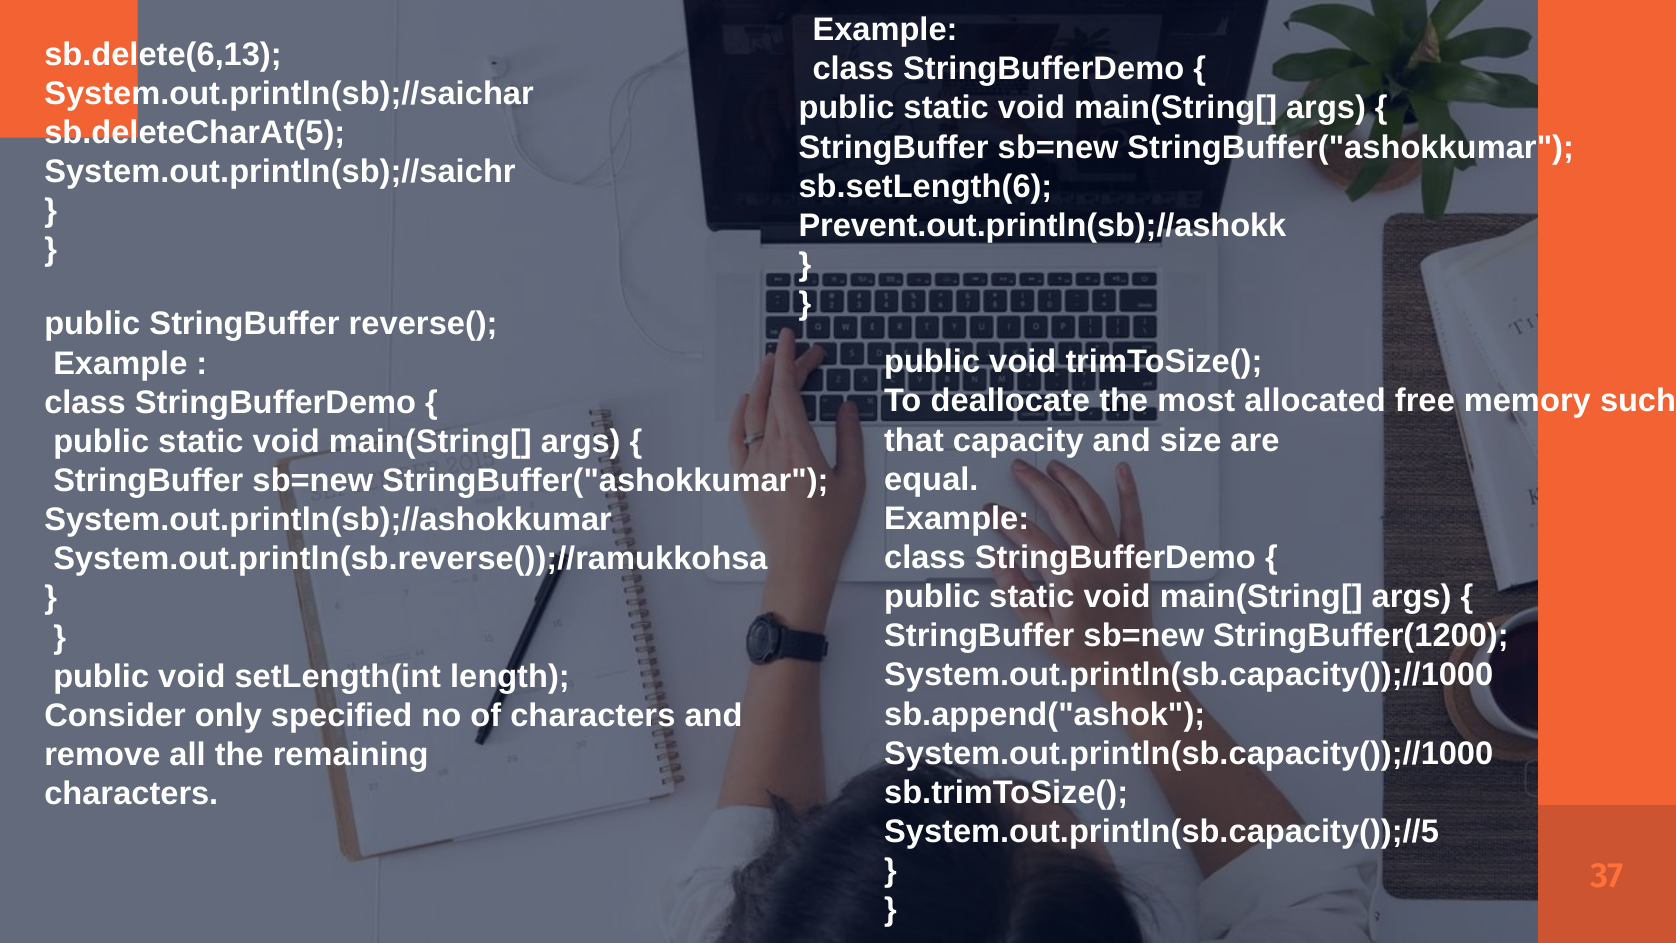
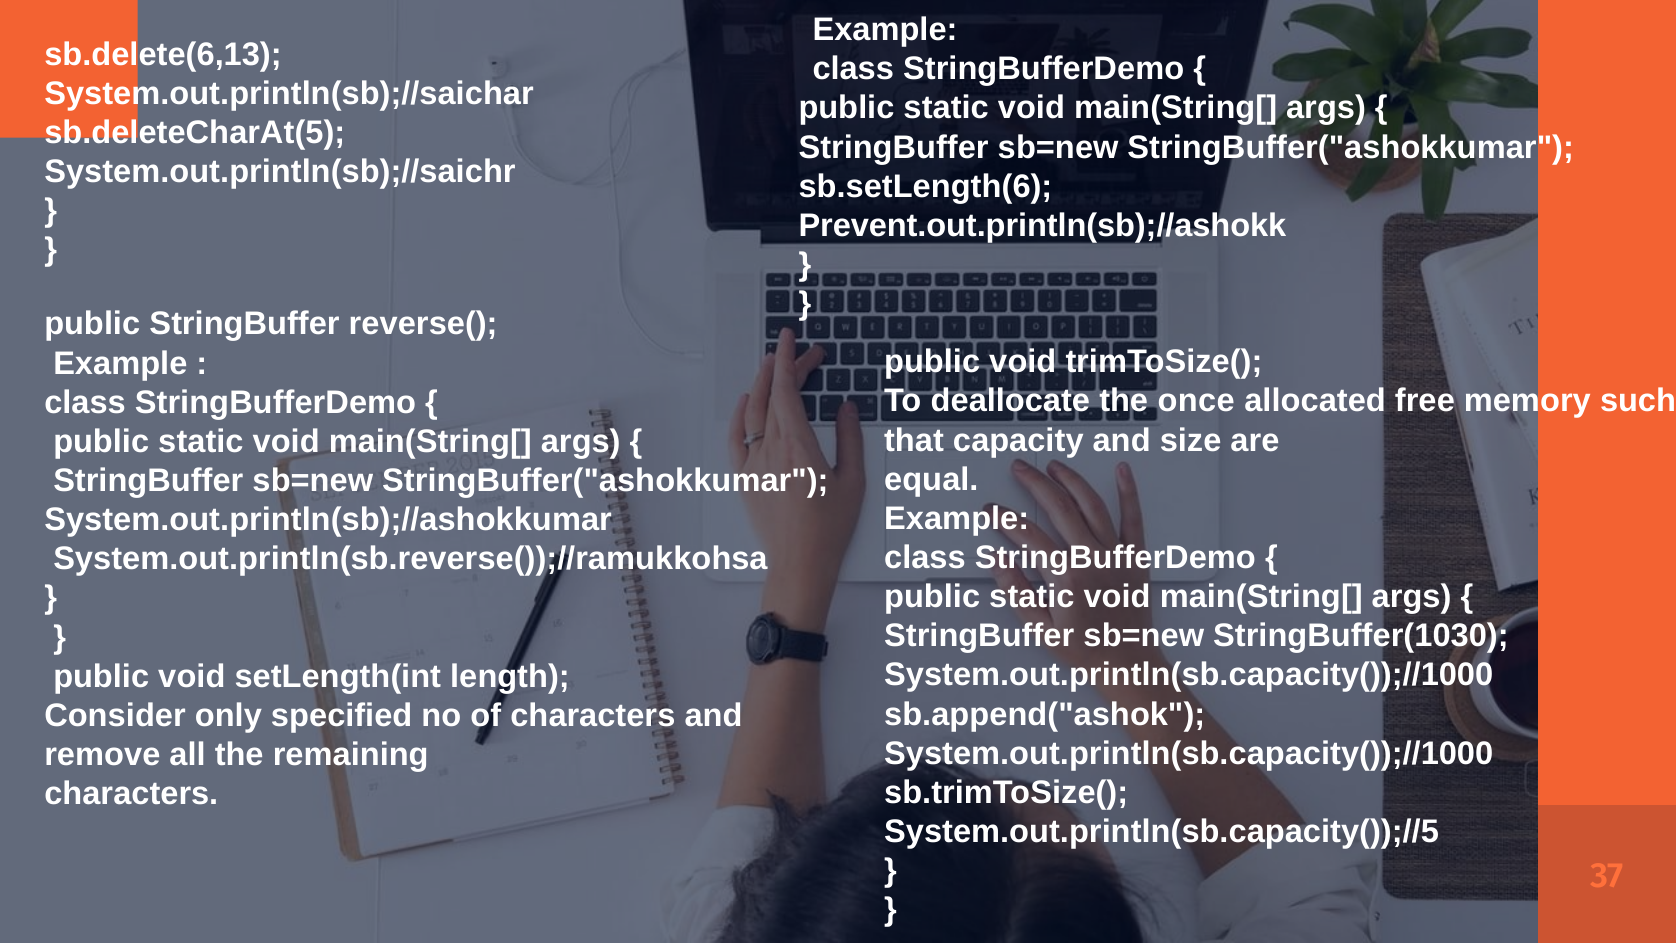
most: most -> once (1196, 401)
StringBuffer(1200: StringBuffer(1200 -> StringBuffer(1030 (1361, 636)
